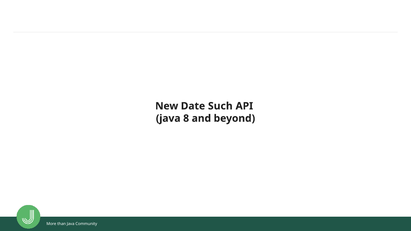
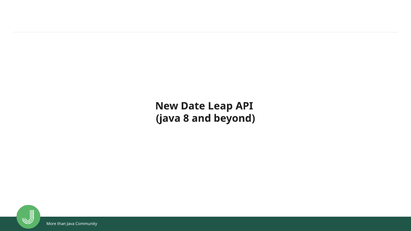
Such: Such -> Leap (220, 106)
